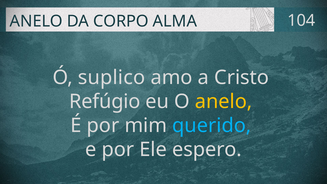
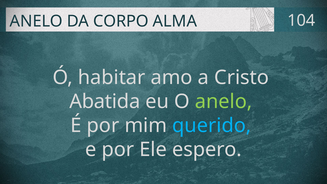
suplico: suplico -> habitar (112, 78)
Refúgio: Refúgio -> Abatida (105, 102)
anelo colour: yellow -> light green (224, 102)
